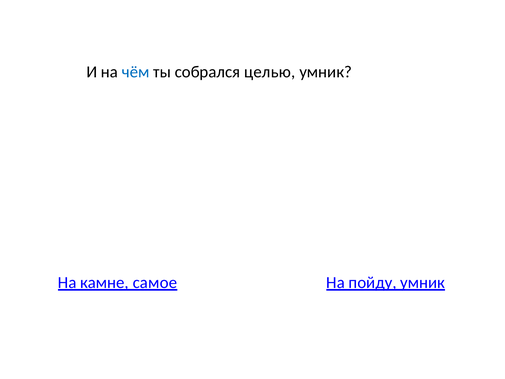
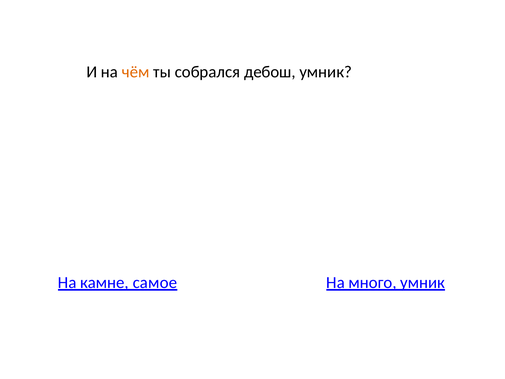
чём colour: blue -> orange (136, 72)
целью: целью -> дебош (270, 72)
пойду: пойду -> много (373, 283)
